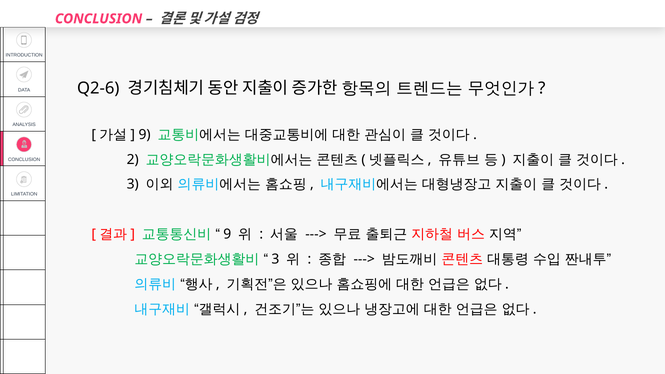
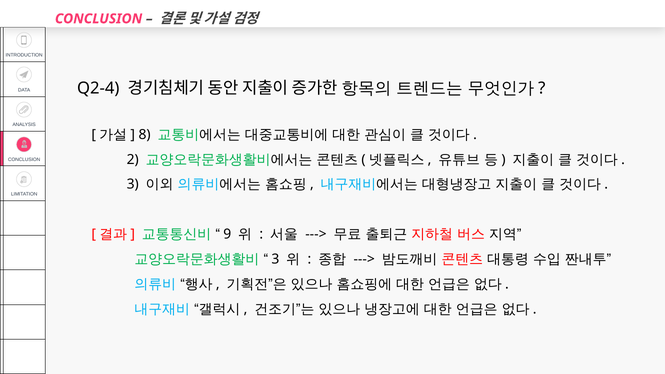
Q2-6: Q2-6 -> Q2-4 (98, 88)
9: 9 -> 8 (145, 135)
